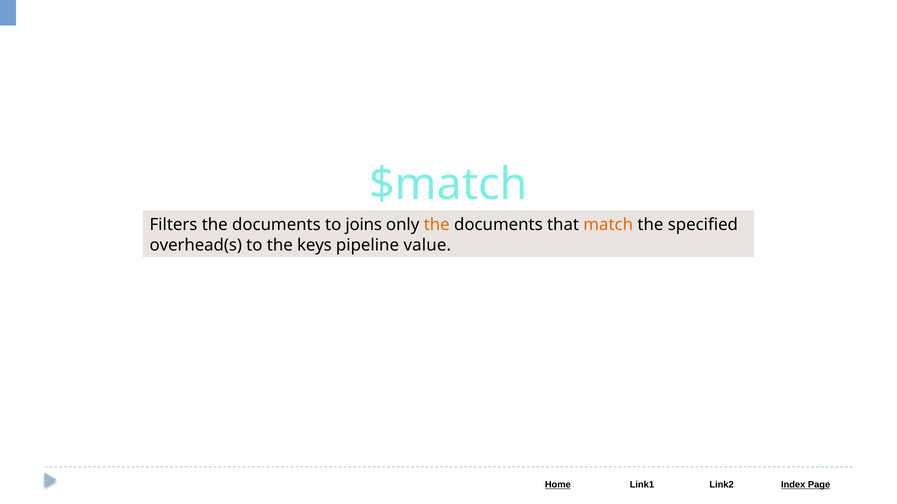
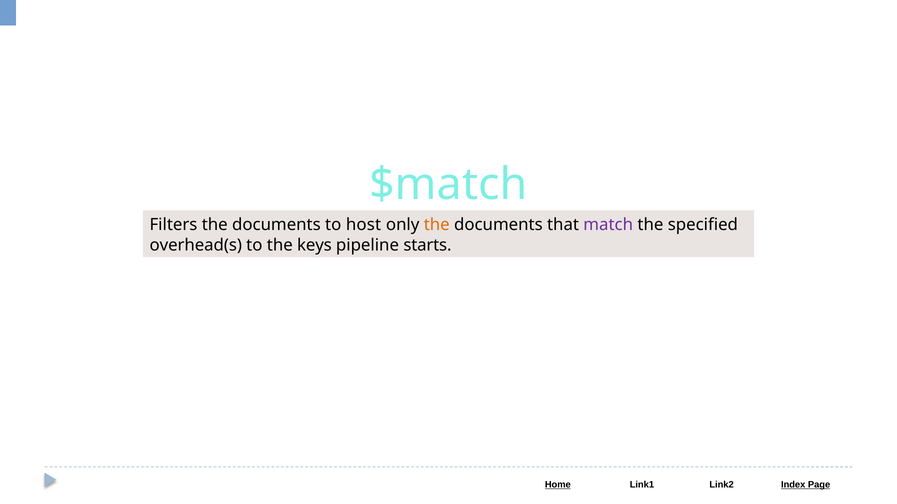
joins: joins -> host (364, 225)
match colour: orange -> purple (608, 225)
value: value -> starts (427, 245)
